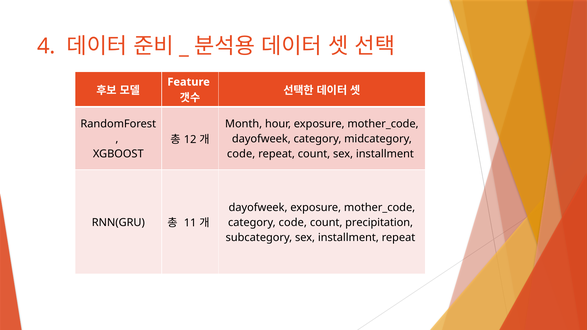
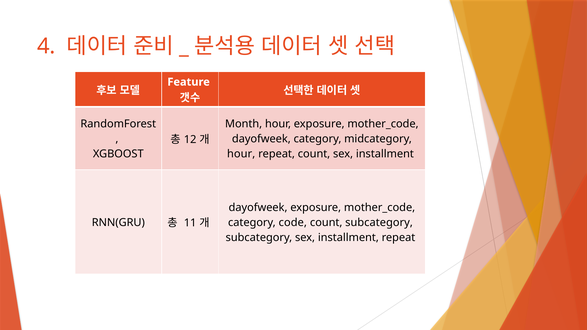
code: code -> hour (241, 154)
count precipitation: precipitation -> subcategory (379, 223)
